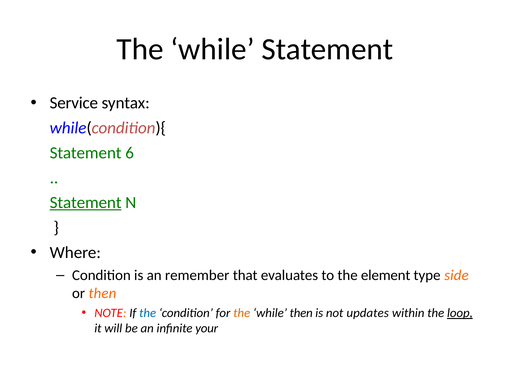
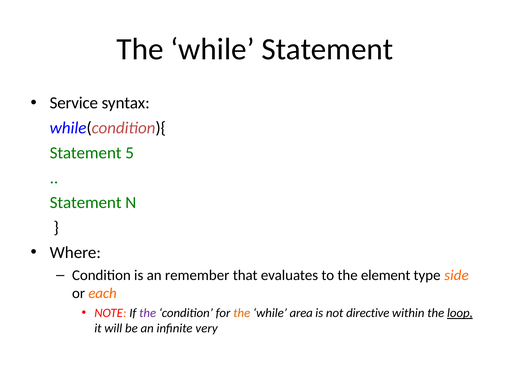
6: 6 -> 5 (130, 153)
Statement underline: present -> none (86, 203)
or then: then -> each (103, 294)
the colour: blue -> purple (148, 313)
while then: then -> area (301, 313)
updates: updates -> directive (368, 313)
your: your -> very (207, 329)
